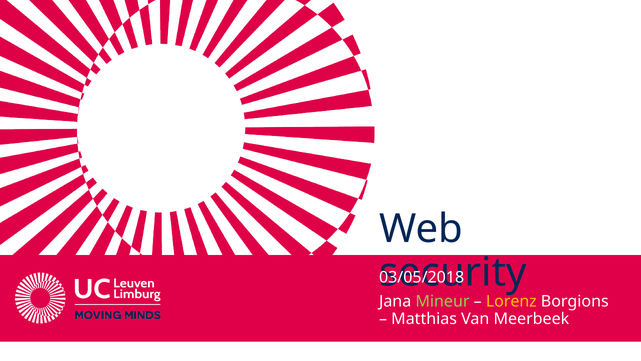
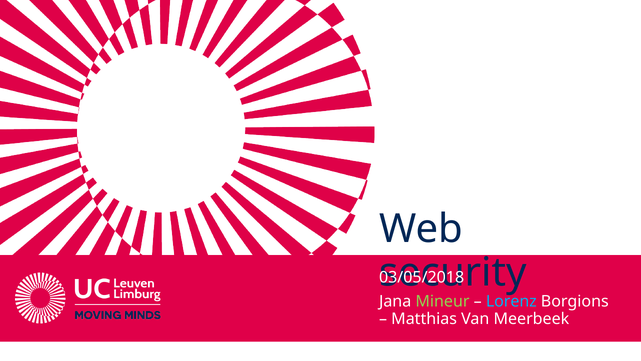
Lorenz colour: yellow -> light blue (511, 301)
